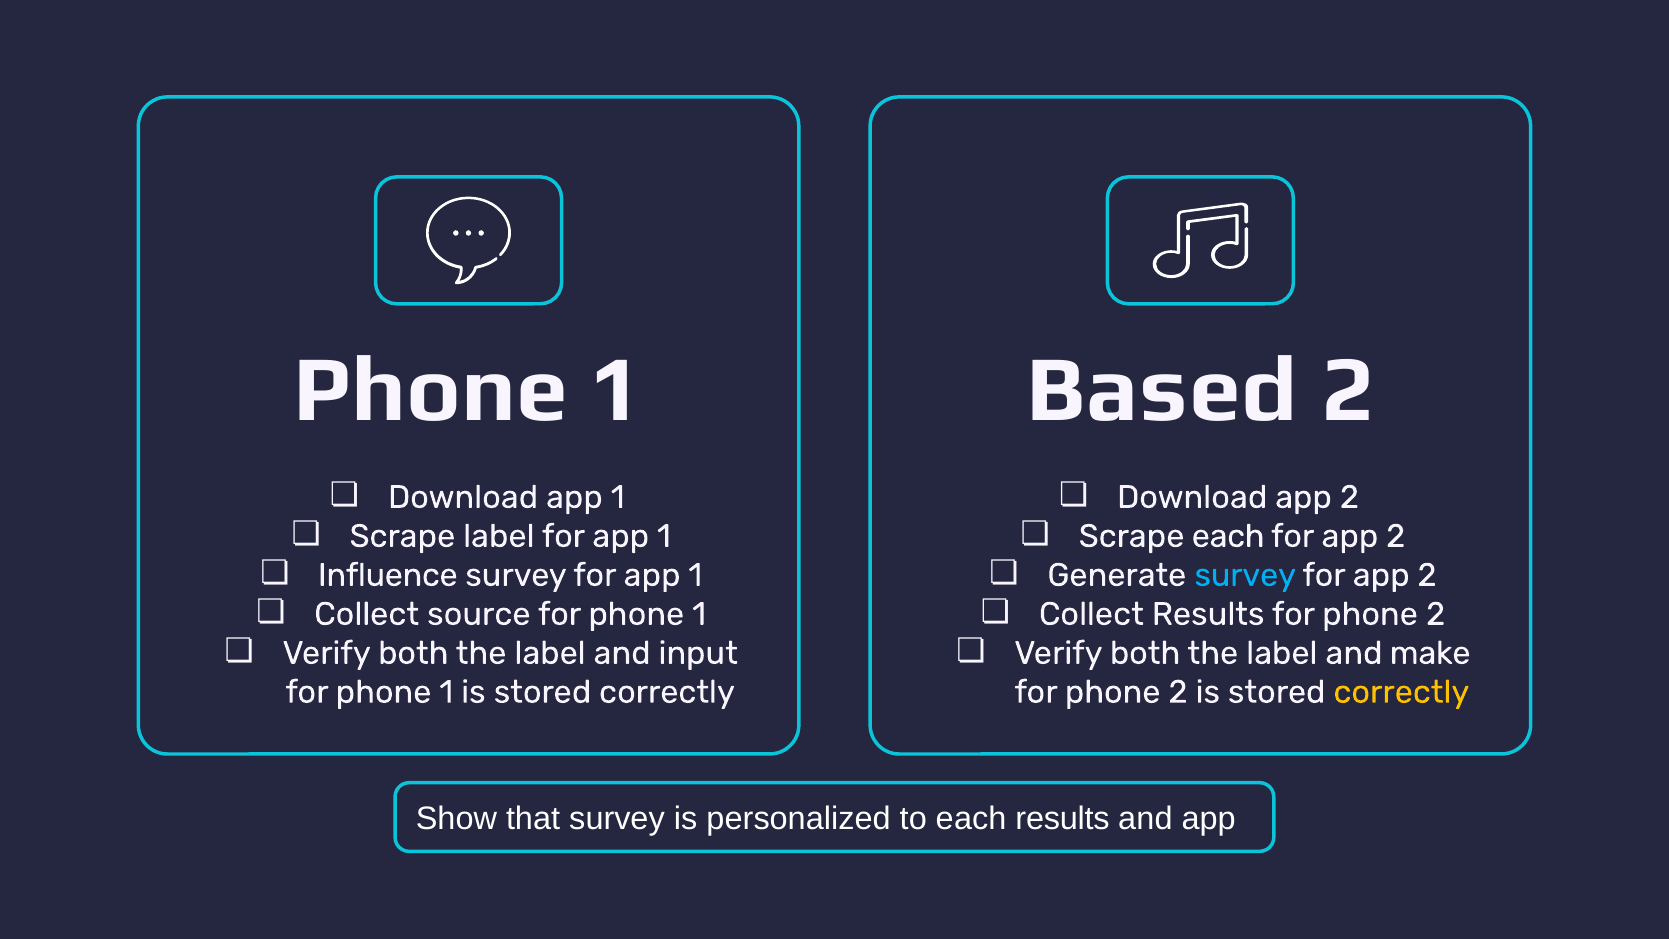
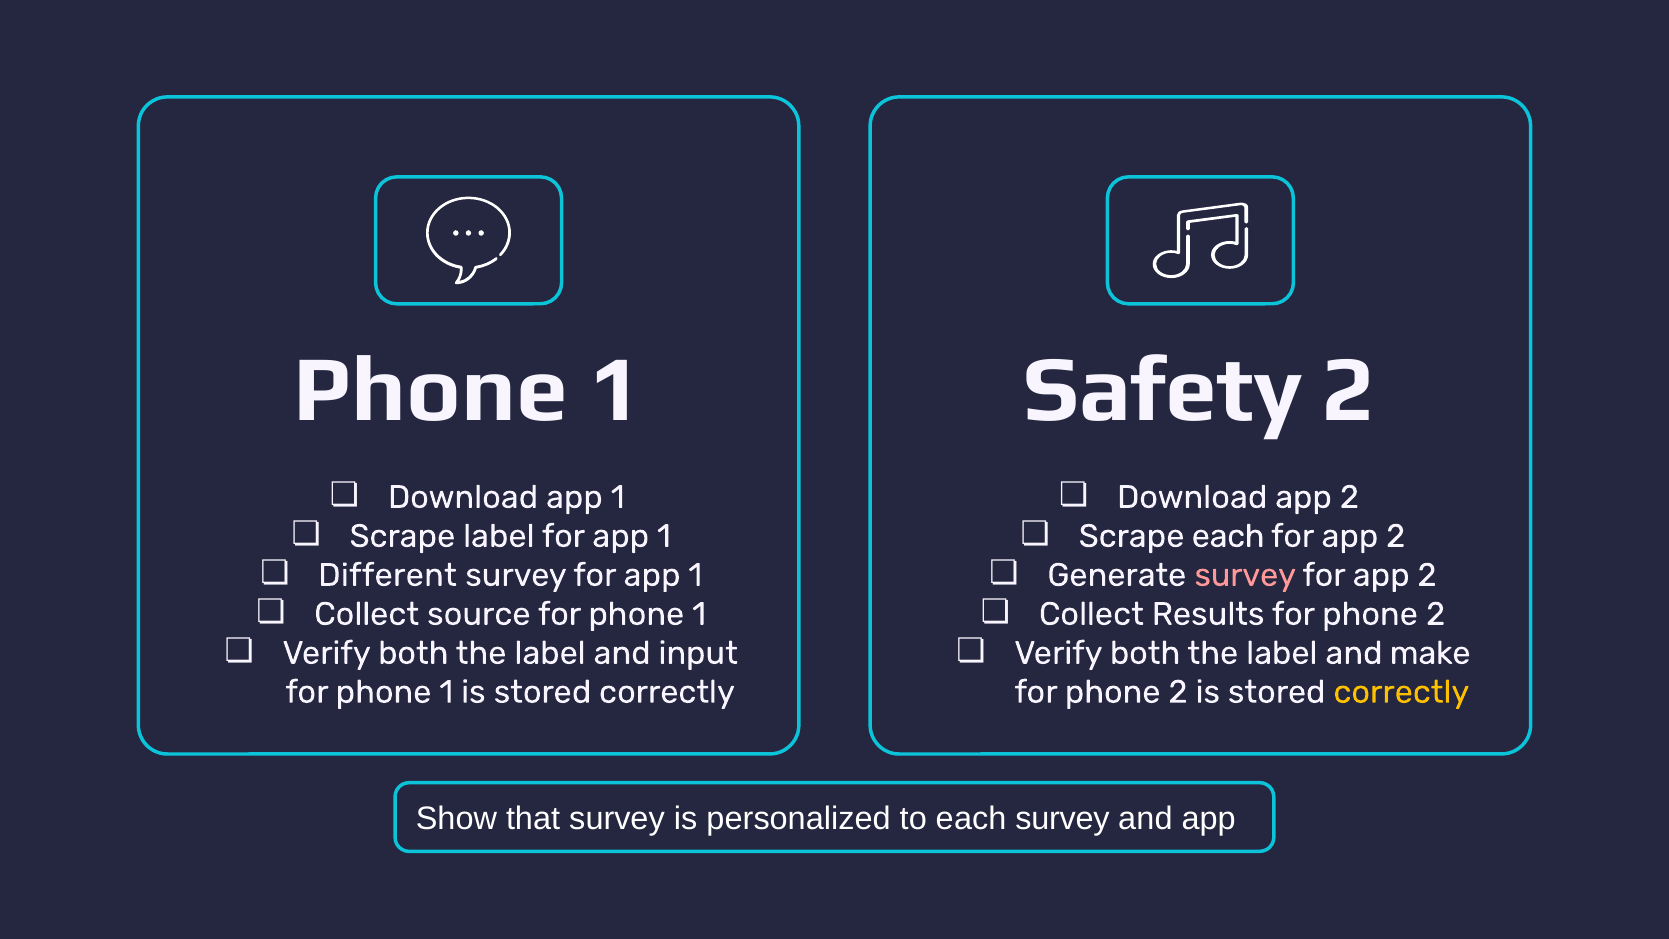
Based: Based -> Safety (1163, 390)
Influence: Influence -> Different (388, 575)
survey colour: light blue -> pink (1245, 575)
each results: results -> survey (1063, 819)
